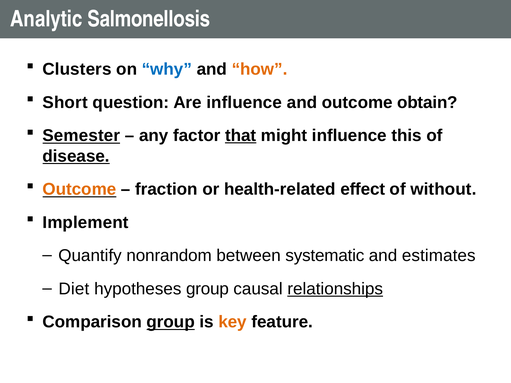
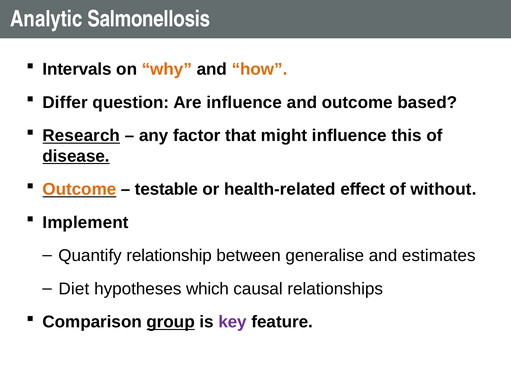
Clusters: Clusters -> Intervals (77, 69)
why colour: blue -> orange (167, 69)
Short: Short -> Differ (65, 103)
obtain: obtain -> based (427, 103)
Semester: Semester -> Research (81, 136)
that underline: present -> none (241, 136)
fraction: fraction -> testable (167, 189)
nonrandom: nonrandom -> relationship (169, 256)
systematic: systematic -> generalise (325, 256)
hypotheses group: group -> which (207, 289)
relationships underline: present -> none (335, 289)
key colour: orange -> purple (233, 322)
